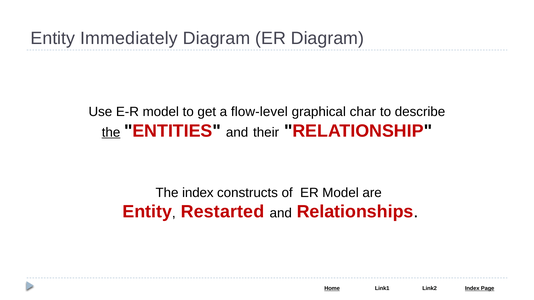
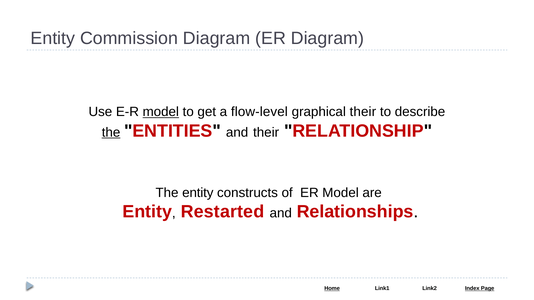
Immediately: Immediately -> Commission (129, 38)
model underline: none -> present (161, 112)
graphical char: char -> their (363, 112)
The index: index -> entity (198, 193)
